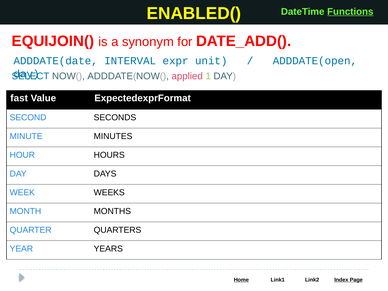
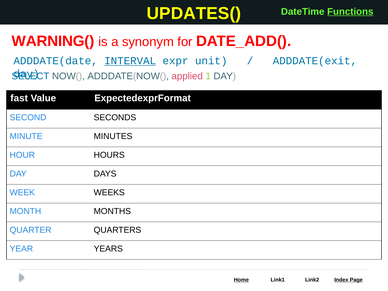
ENABLED(: ENABLED( -> UPDATES( (194, 13)
EQUIJOIN(: EQUIJOIN( -> WARNING( (53, 41)
INTERVAL underline: none -> present (130, 61)
ADDDATE(open: ADDDATE(open -> ADDDATE(exit (315, 61)
